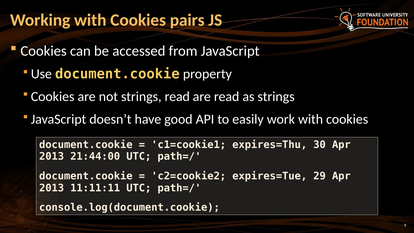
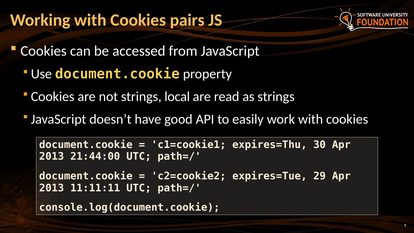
strings read: read -> local (177, 97)
